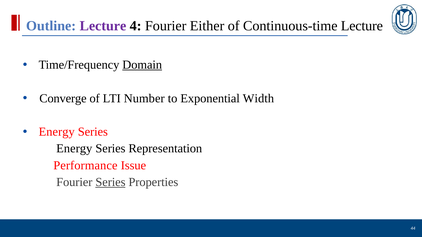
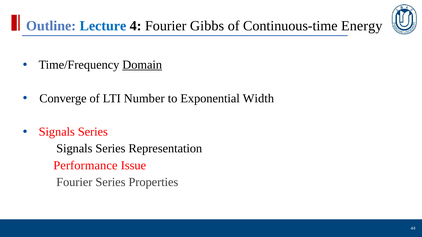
Lecture colour: purple -> blue (103, 26)
Either: Either -> Gibbs (207, 26)
Continuous-time Lecture: Lecture -> Energy (362, 26)
Energy: Energy -> Signals (57, 132)
Energy: Energy -> Signals (74, 149)
Series underline: present -> none (110, 182)
